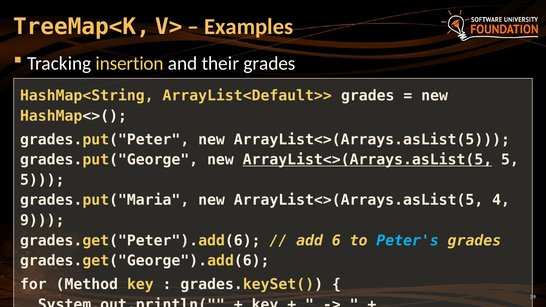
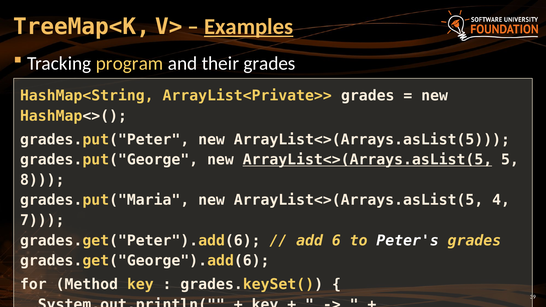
Examples underline: none -> present (249, 27)
insertion: insertion -> program (130, 63)
ArrayList<Default>>: ArrayList<Default>> -> ArrayList<Private>> (247, 96)
5: 5 -> 8 (42, 180)
9: 9 -> 7 (42, 220)
Peter's colour: light blue -> white (408, 241)
